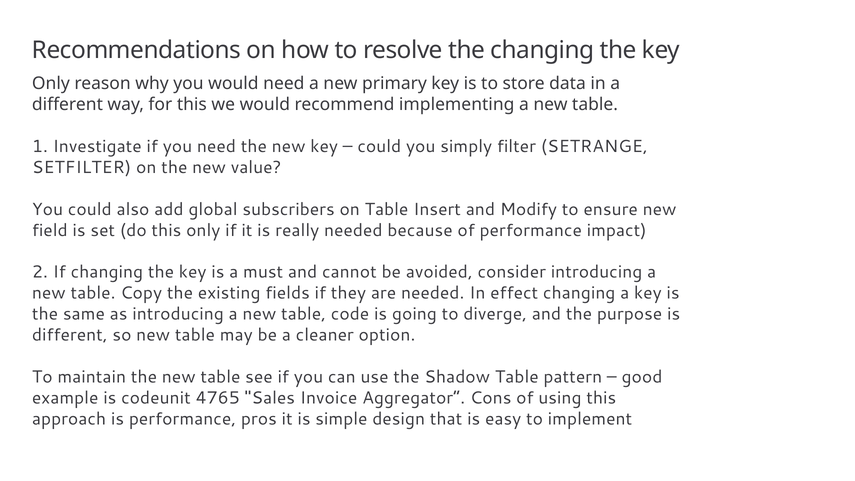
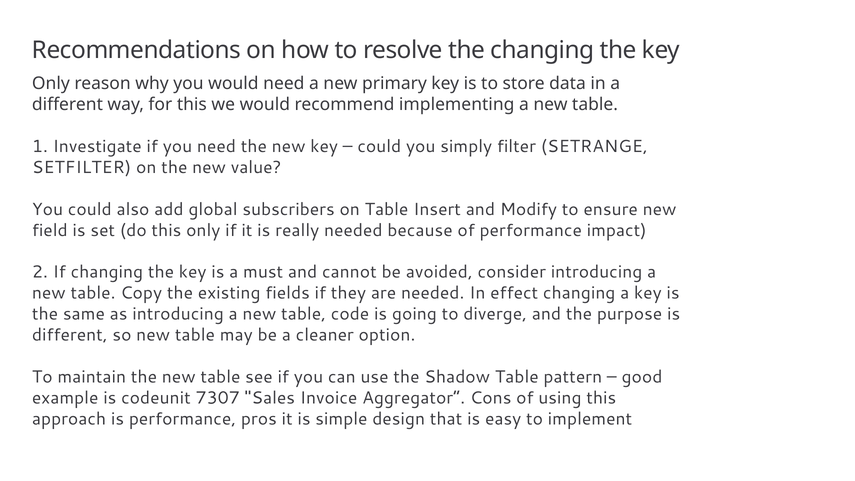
4765: 4765 -> 7307 (218, 398)
